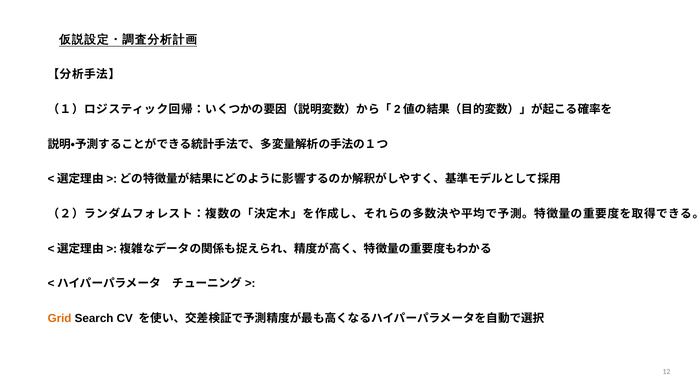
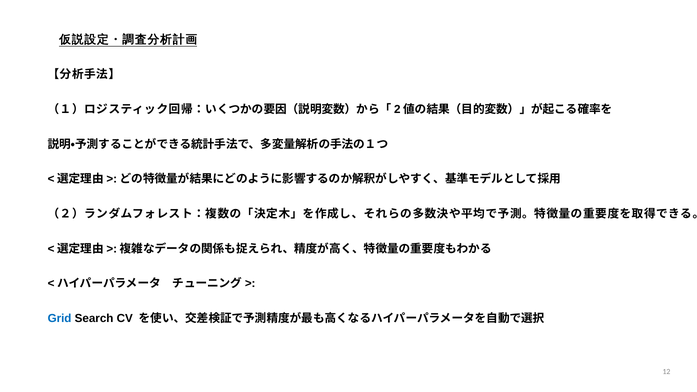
Grid colour: orange -> blue (60, 318)
